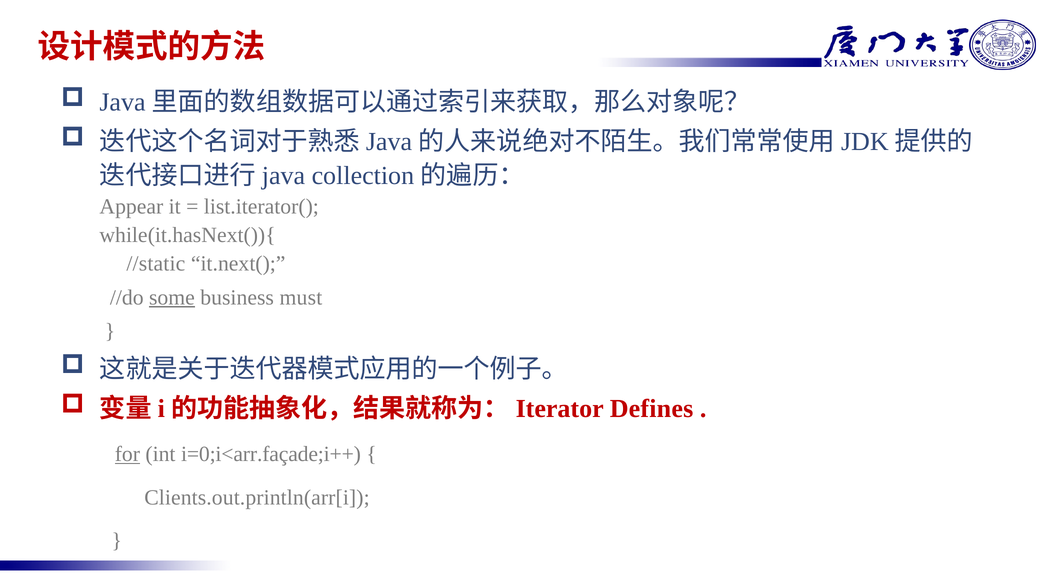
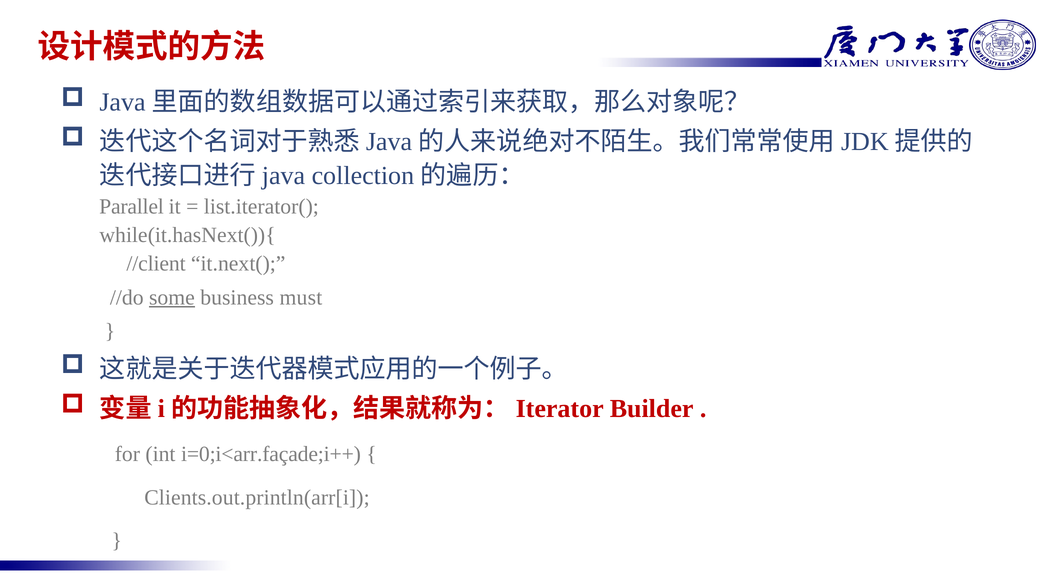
Appear: Appear -> Parallel (131, 207)
//static: //static -> //client (156, 264)
Defines: Defines -> Builder (652, 409)
for underline: present -> none (127, 455)
